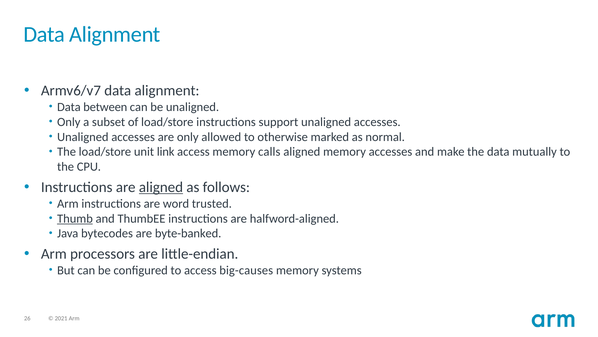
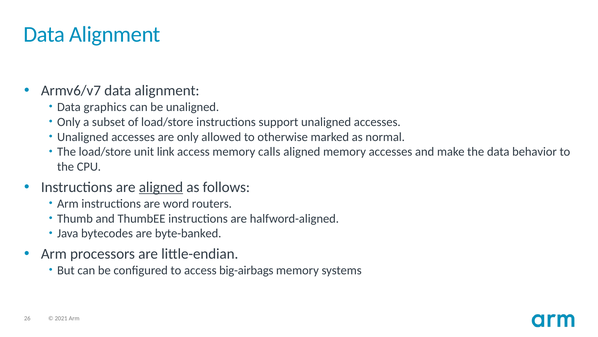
between: between -> graphics (105, 107)
mutually: mutually -> behavior (535, 152)
trusted: trusted -> routers (212, 203)
Thumb underline: present -> none (75, 218)
big-causes: big-causes -> big-airbags (246, 270)
